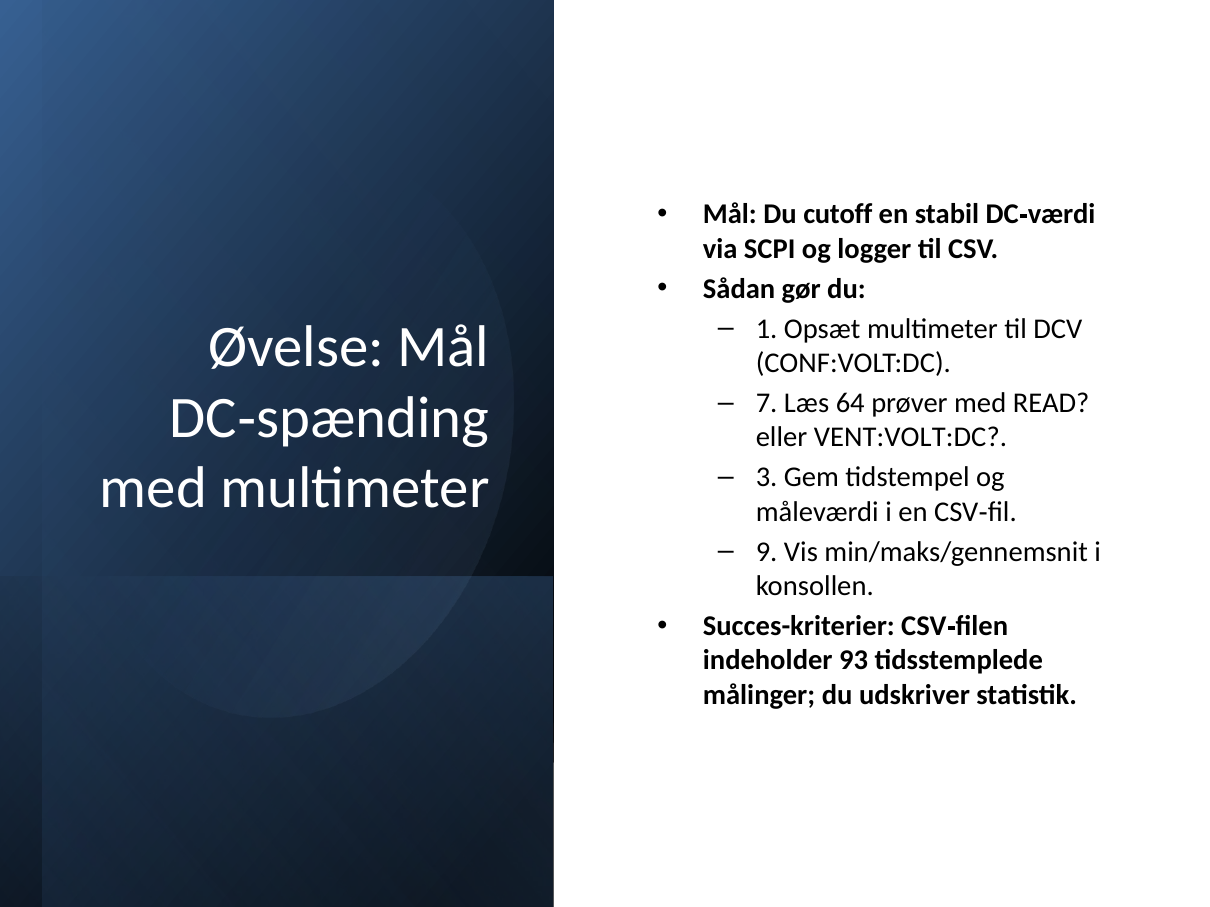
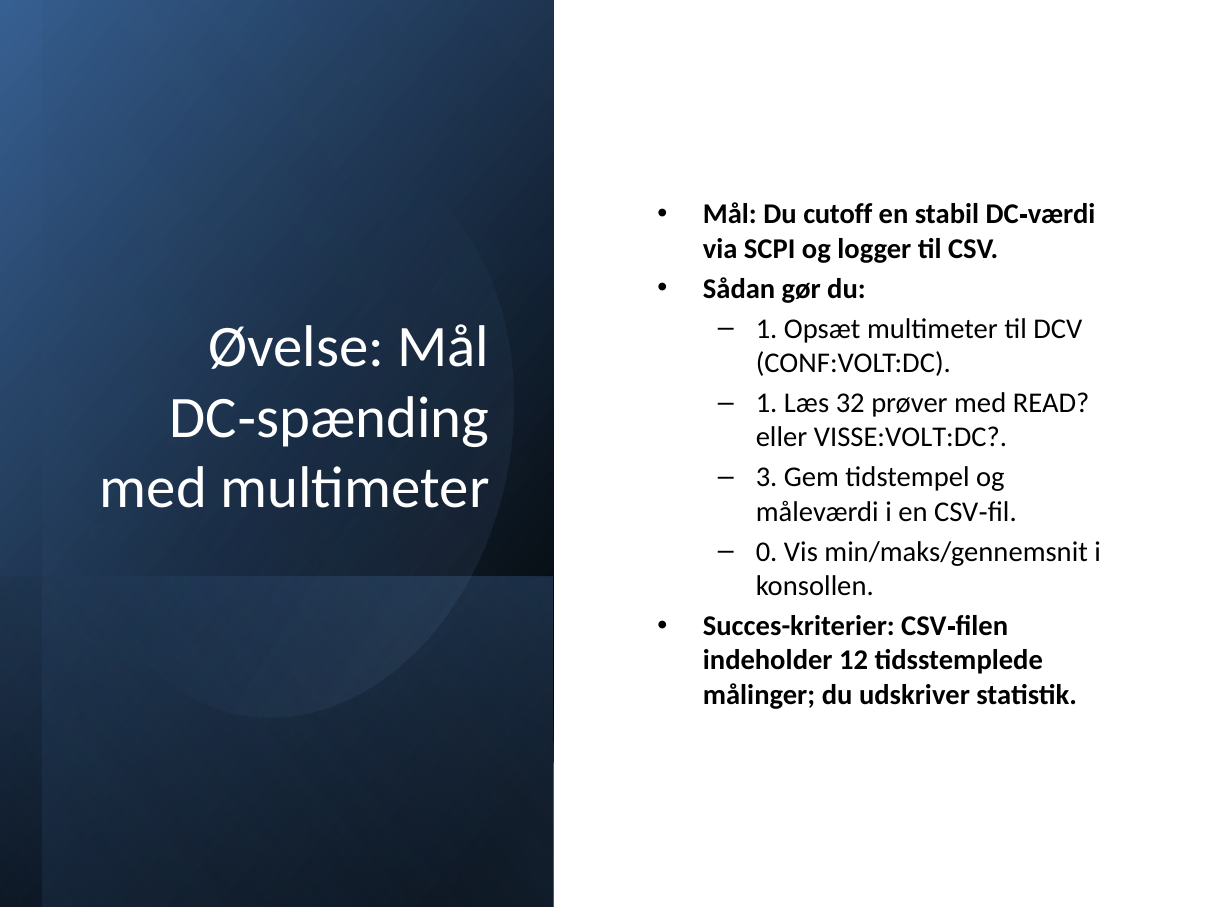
7: 7 -> 1 (767, 403)
64: 64 -> 32 (850, 403)
VENT:VOLT:DC: VENT:VOLT:DC -> VISSE:VOLT:DC (911, 438)
9: 9 -> 0 (767, 552)
93: 93 -> 12 (854, 661)
